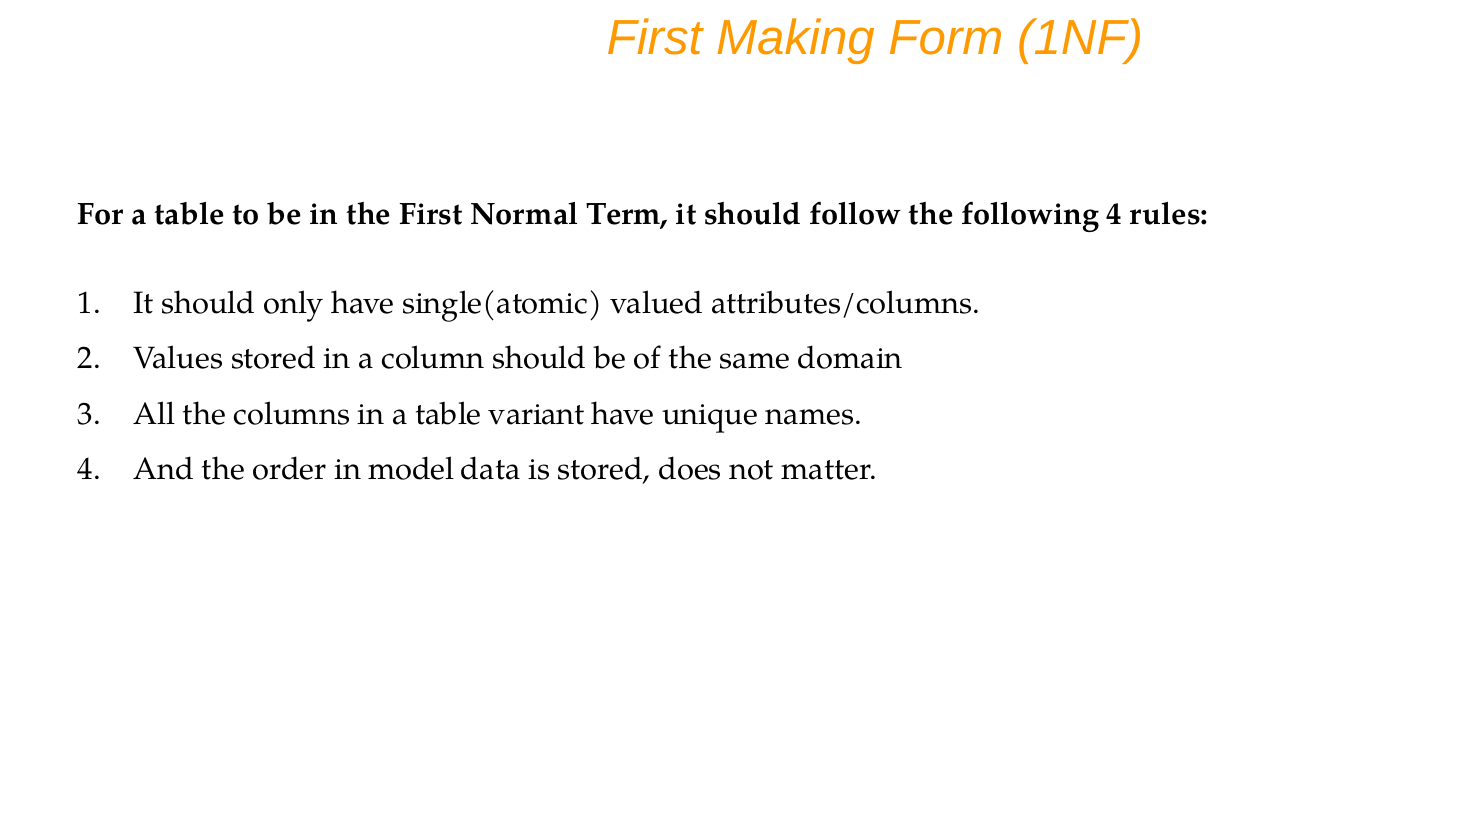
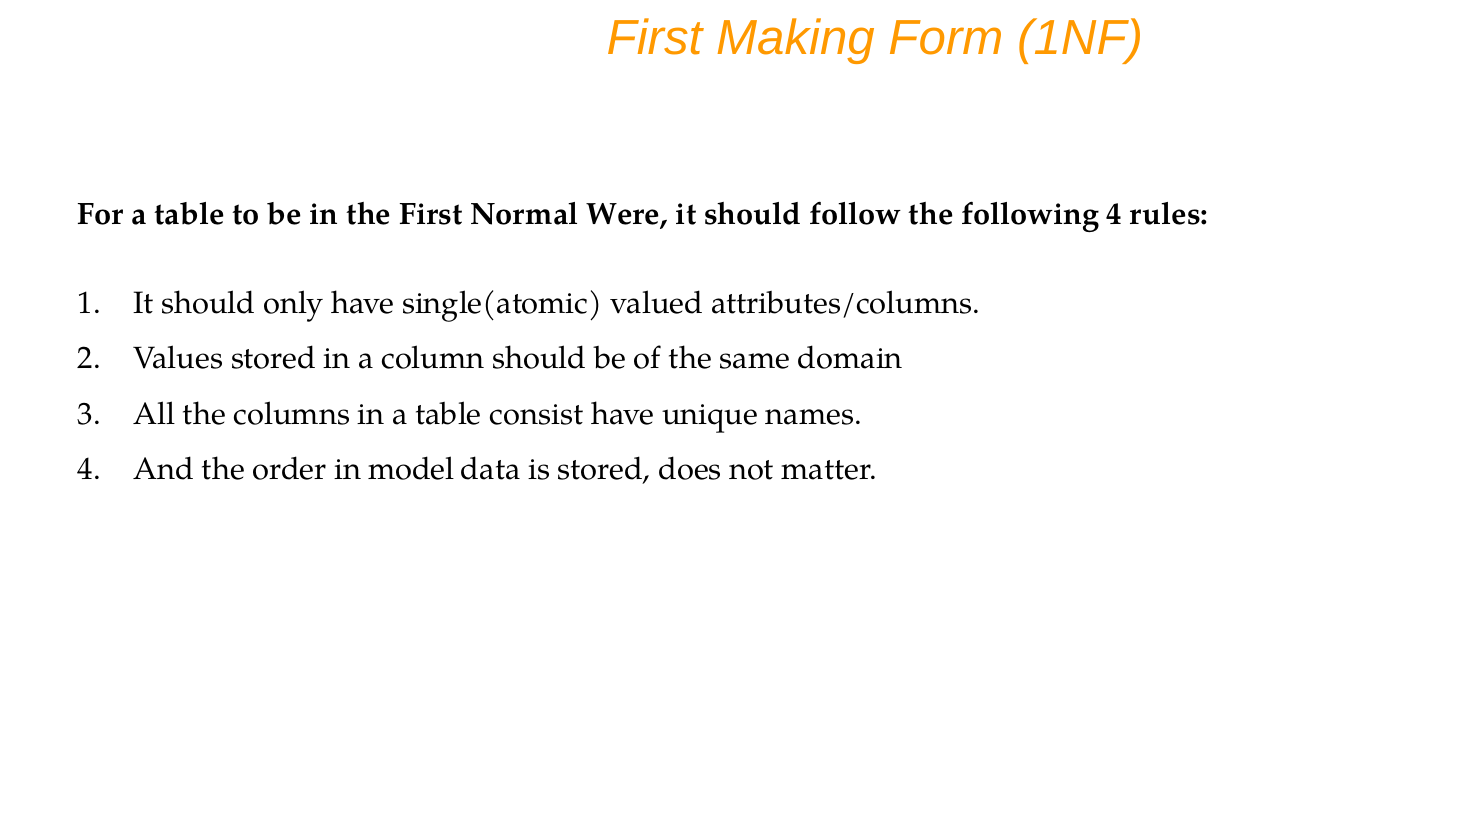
Term: Term -> Were (627, 215)
variant: variant -> consist (536, 414)
